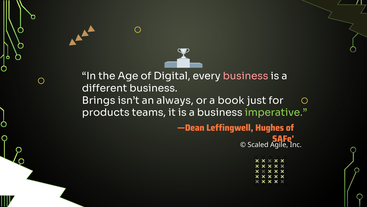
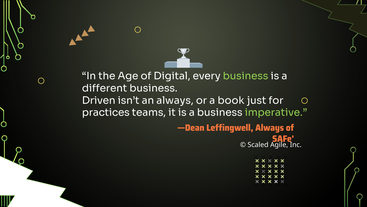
business colour: pink -> light green (246, 76)
Brings: Brings -> Driven (99, 100)
products: products -> practices (106, 112)
Leffingwell Hughes: Hughes -> Always (270, 127)
